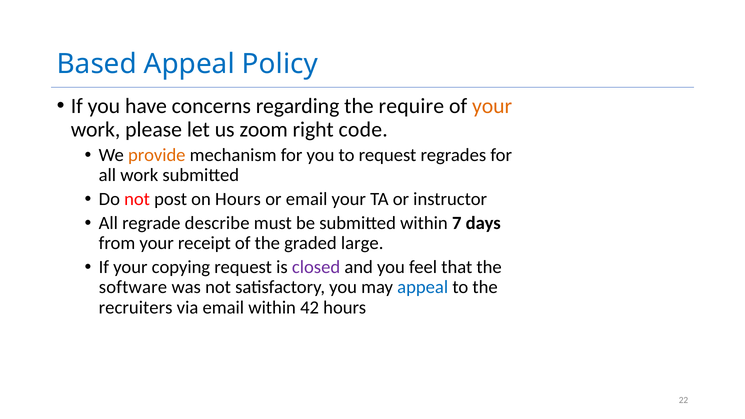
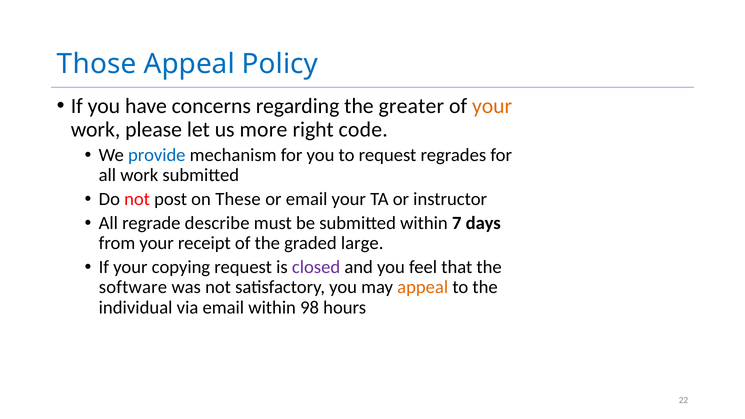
Based: Based -> Those (97, 64)
require: require -> greater (411, 106)
zoom: zoom -> more (263, 129)
provide colour: orange -> blue (157, 155)
on Hours: Hours -> These (238, 199)
appeal colour: blue -> orange (423, 287)
recruiters: recruiters -> individual (136, 307)
42: 42 -> 98 (310, 307)
